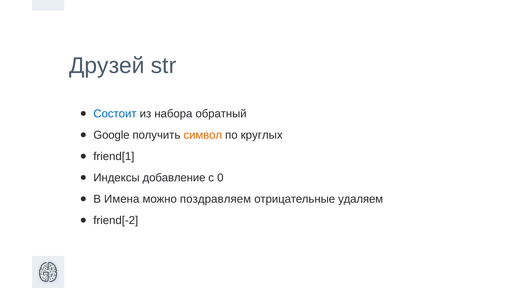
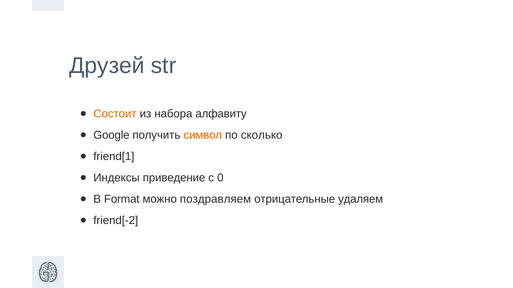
Состоит colour: blue -> orange (115, 114)
обратный: обратный -> алфавиту (221, 114)
круглых: круглых -> сколько (262, 135)
добавление: добавление -> приведение (174, 178)
Имена: Имена -> Format (122, 200)
